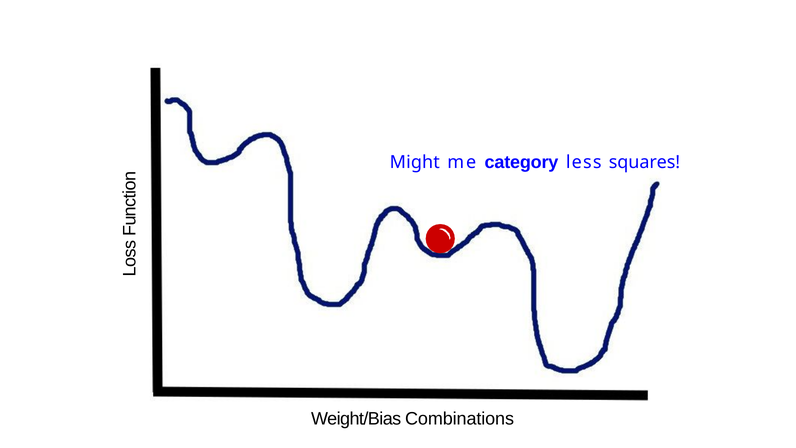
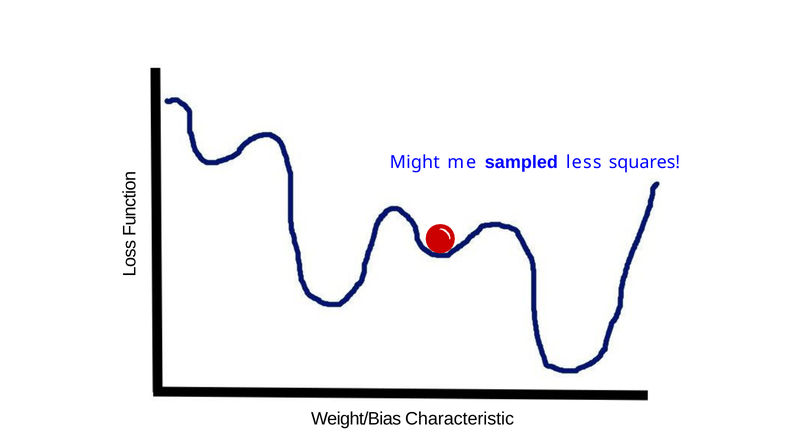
category: category -> sampled (521, 162)
Combinations: Combinations -> Characteristic (460, 419)
